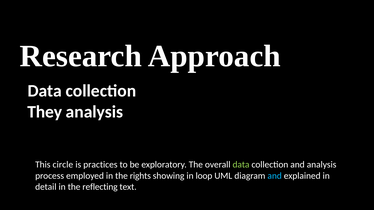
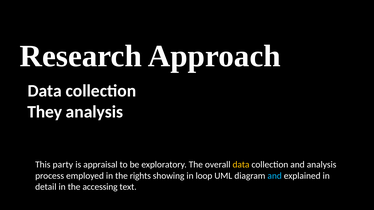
circle: circle -> party (63, 165)
practices: practices -> appraisal (100, 165)
data colour: light green -> yellow (241, 165)
reflecting: reflecting -> accessing (100, 187)
